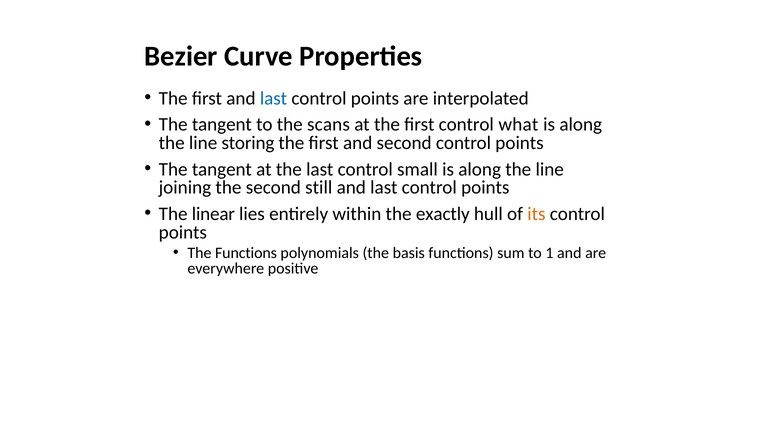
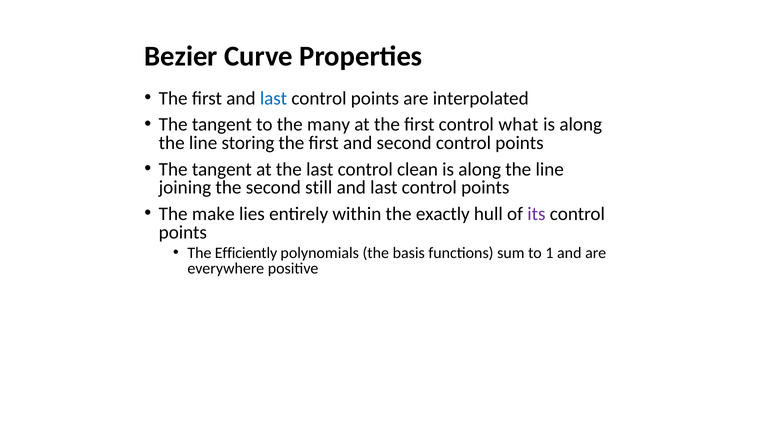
scans: scans -> many (329, 125)
small: small -> clean (418, 169)
linear: linear -> make (213, 214)
its colour: orange -> purple (536, 214)
The Functions: Functions -> Efficiently (246, 253)
